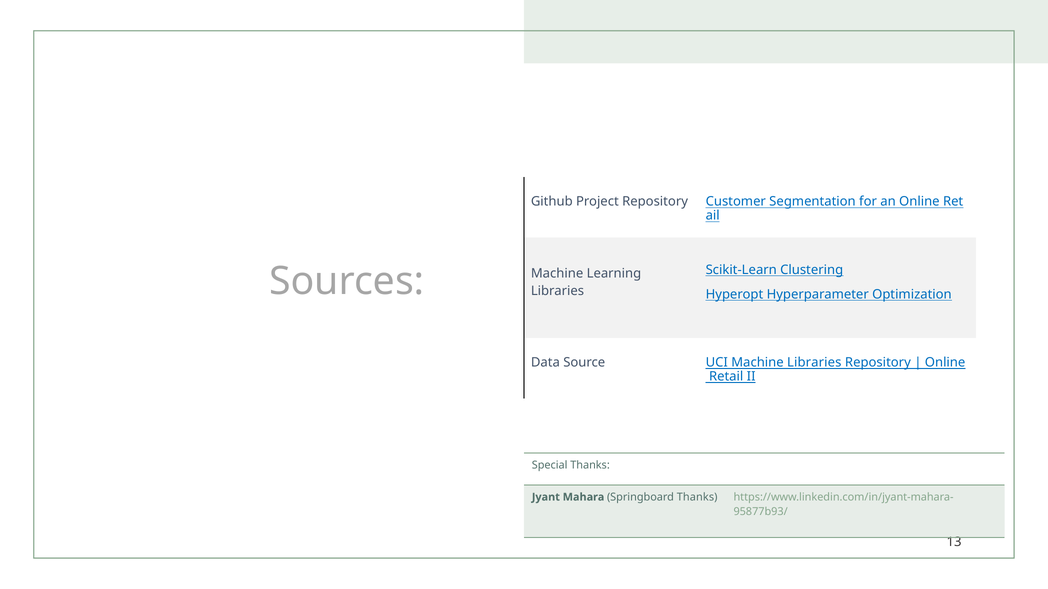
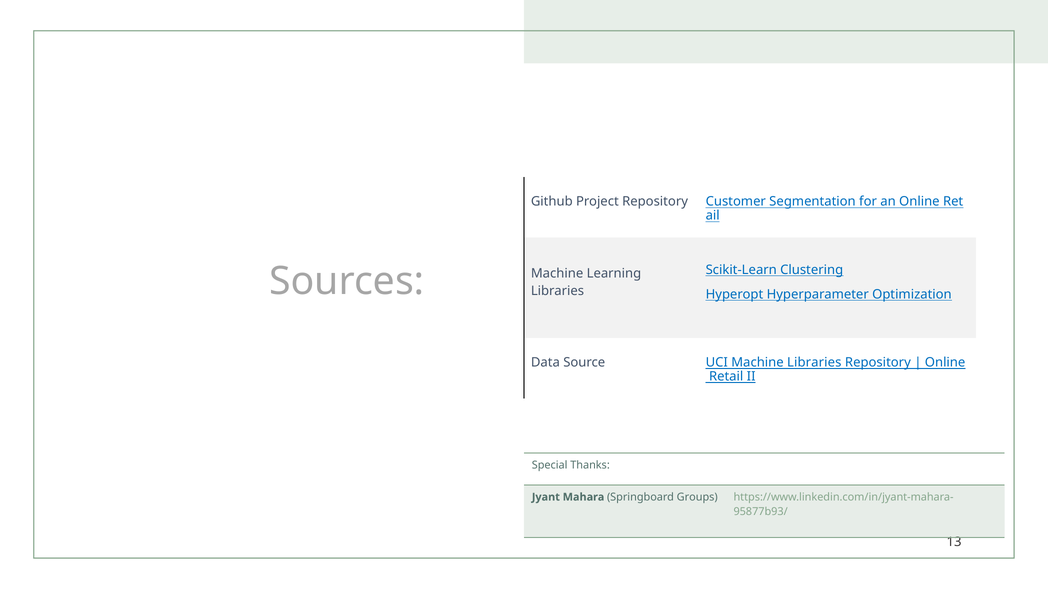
Springboard Thanks: Thanks -> Groups (697, 497)
